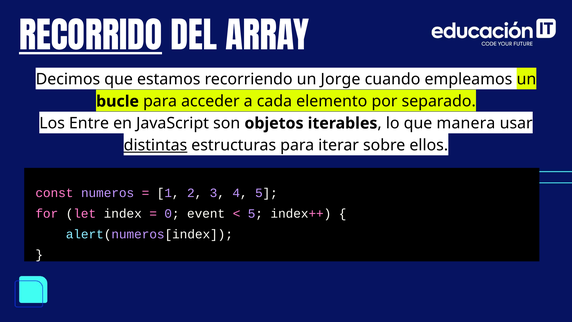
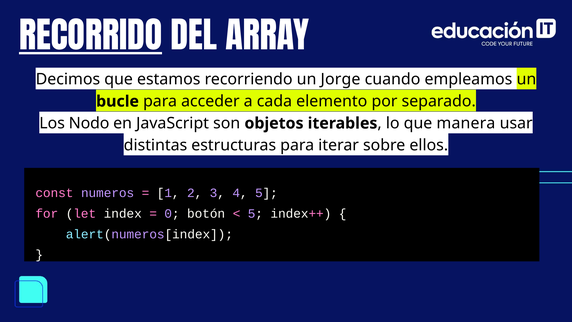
Entre: Entre -> Nodo (89, 123)
distintas underline: present -> none (155, 145)
event: event -> botón (206, 213)
